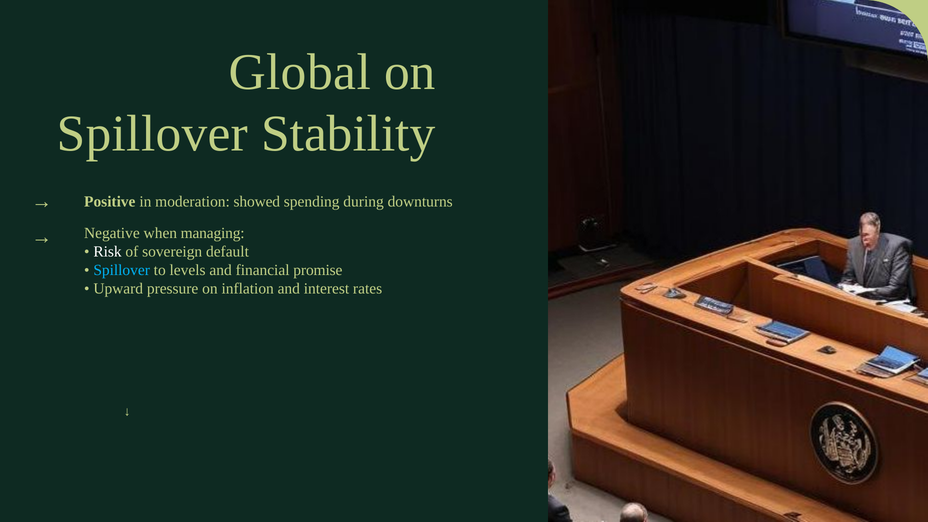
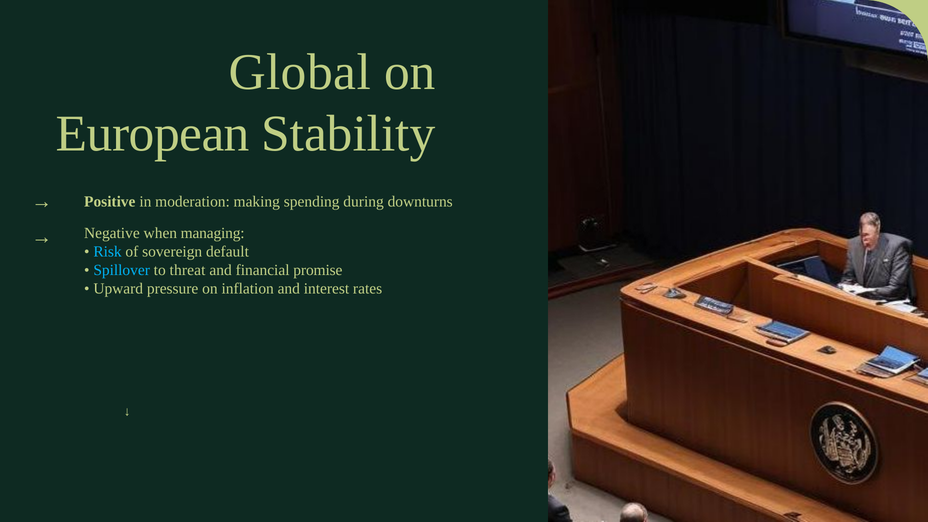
Spillover: Spillover -> European (153, 134)
showed: showed -> making (257, 202)
Risk colour: white -> light blue (108, 252)
levels: levels -> threat (188, 270)
